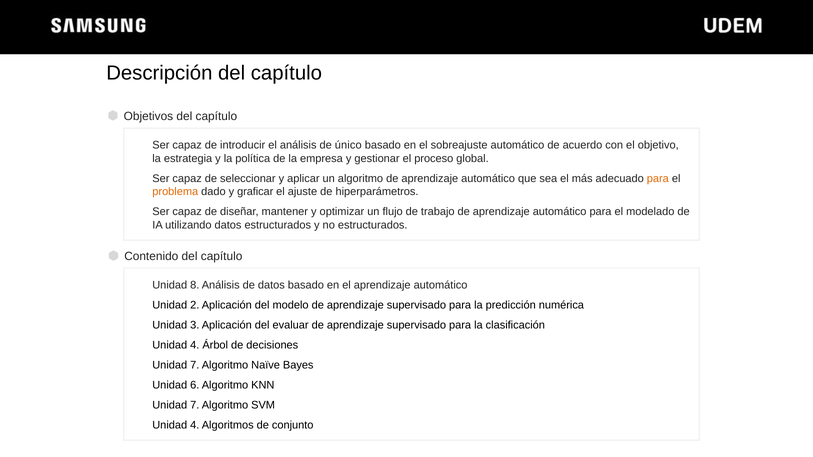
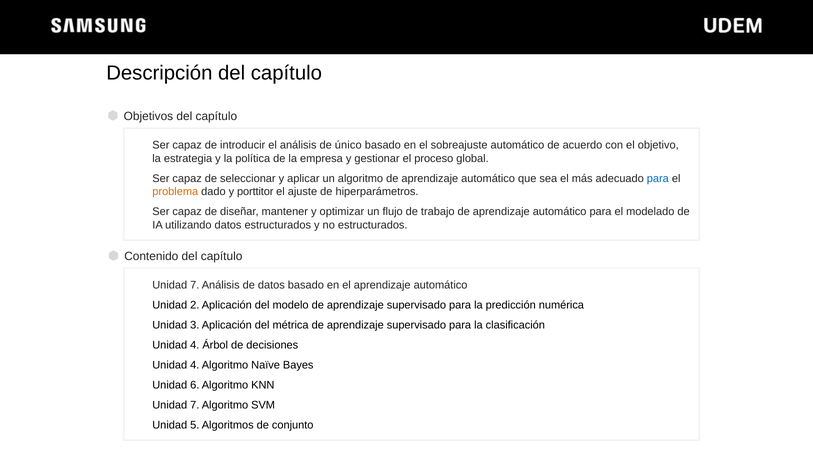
para colour: orange -> blue (658, 179)
graficar: graficar -> porttitor (255, 192)
8: 8 -> 7 (195, 285)
evaluar: evaluar -> métrica (291, 325)
7: 7 -> 4 (195, 365)
4: 4 -> 5 (195, 425)
